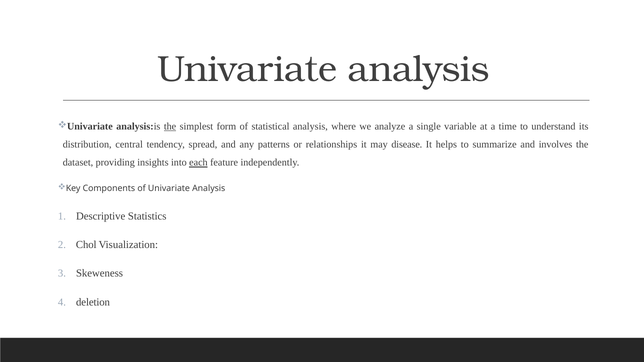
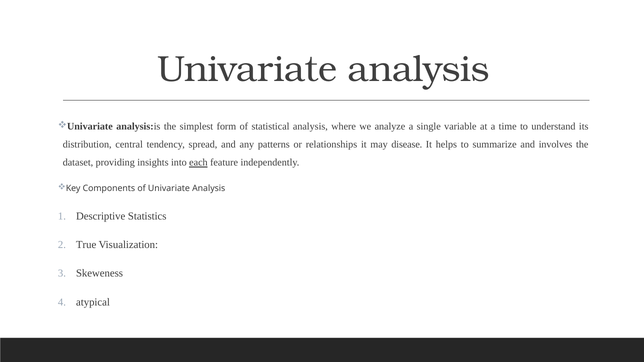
the underline: present -> none (170, 127)
Chol: Chol -> True (86, 245)
deletion: deletion -> atypical (93, 302)
